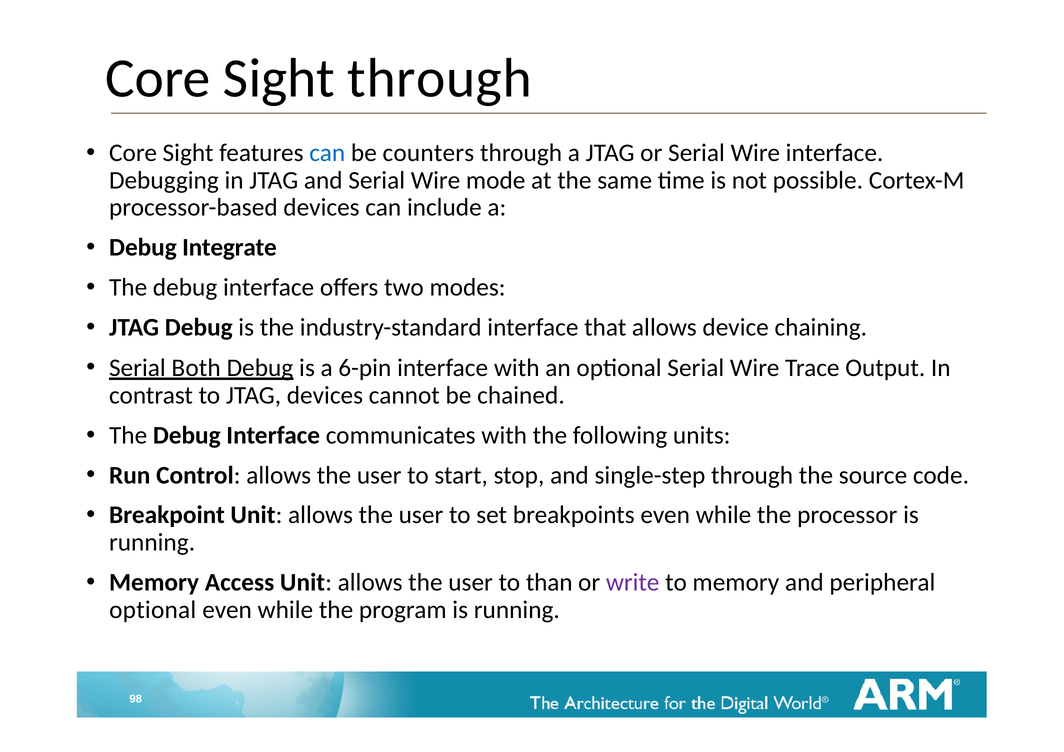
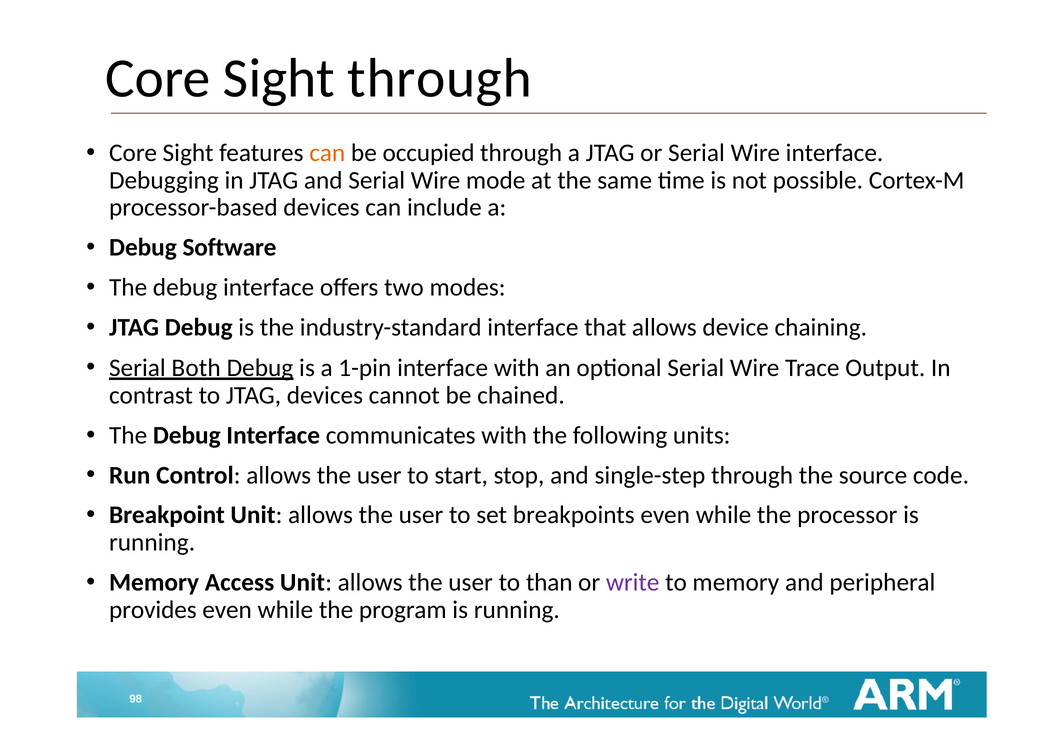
can colour: blue -> orange (327, 153)
counters: counters -> occupied (429, 153)
Integrate: Integrate -> Software (229, 248)
6-pin: 6-pin -> 1-pin (365, 368)
optional: optional -> provides (153, 610)
